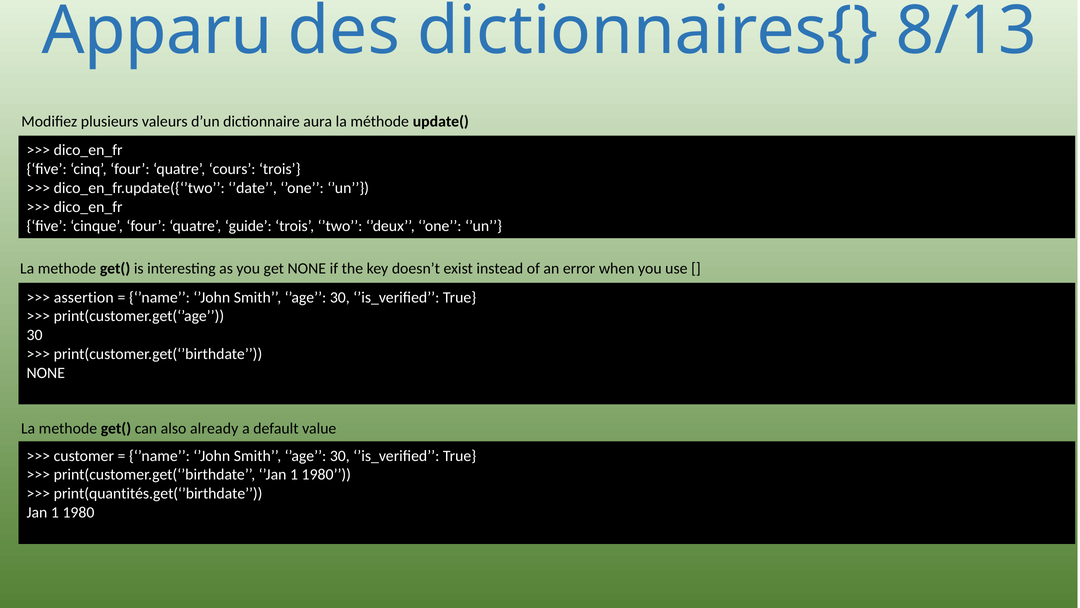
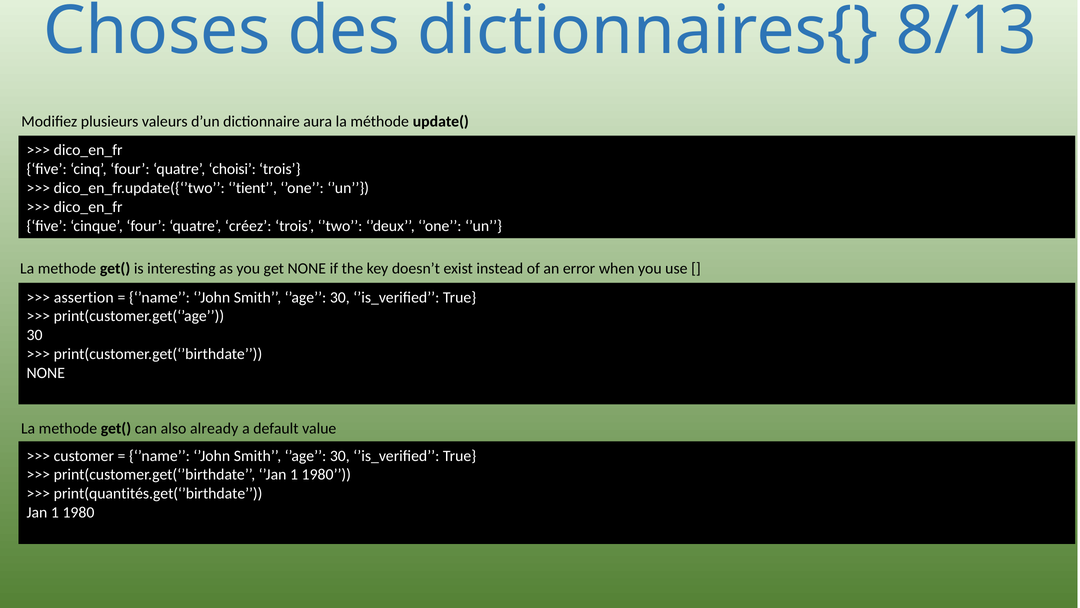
Apparu: Apparu -> Choses (157, 31)
cours: cours -> choisi (232, 169)
’date: ’date -> ’tient (253, 188)
guide: guide -> créez (248, 226)
